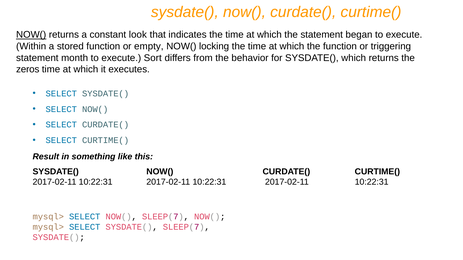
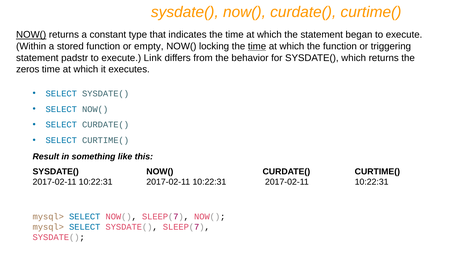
look: look -> type (138, 35)
time underline: none -> present (257, 46)
month: month -> padstr (75, 58)
Sort: Sort -> Link (153, 58)
